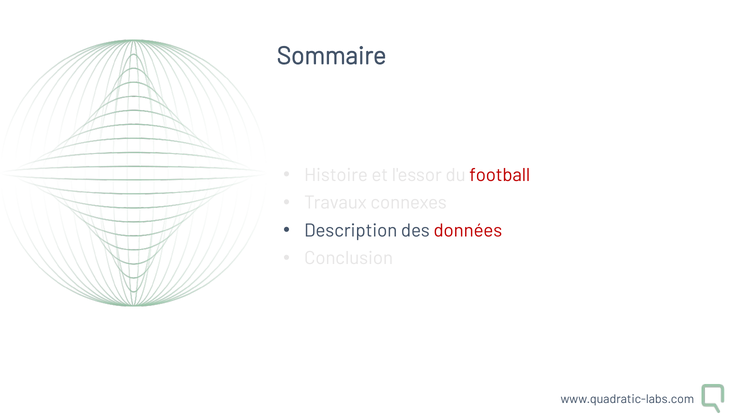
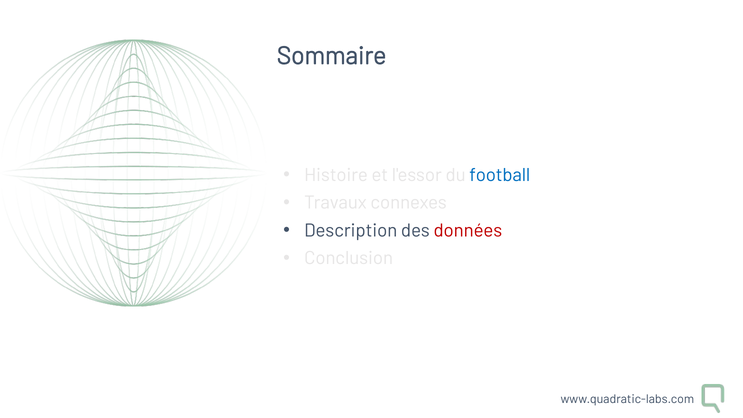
football colour: red -> blue (500, 175)
